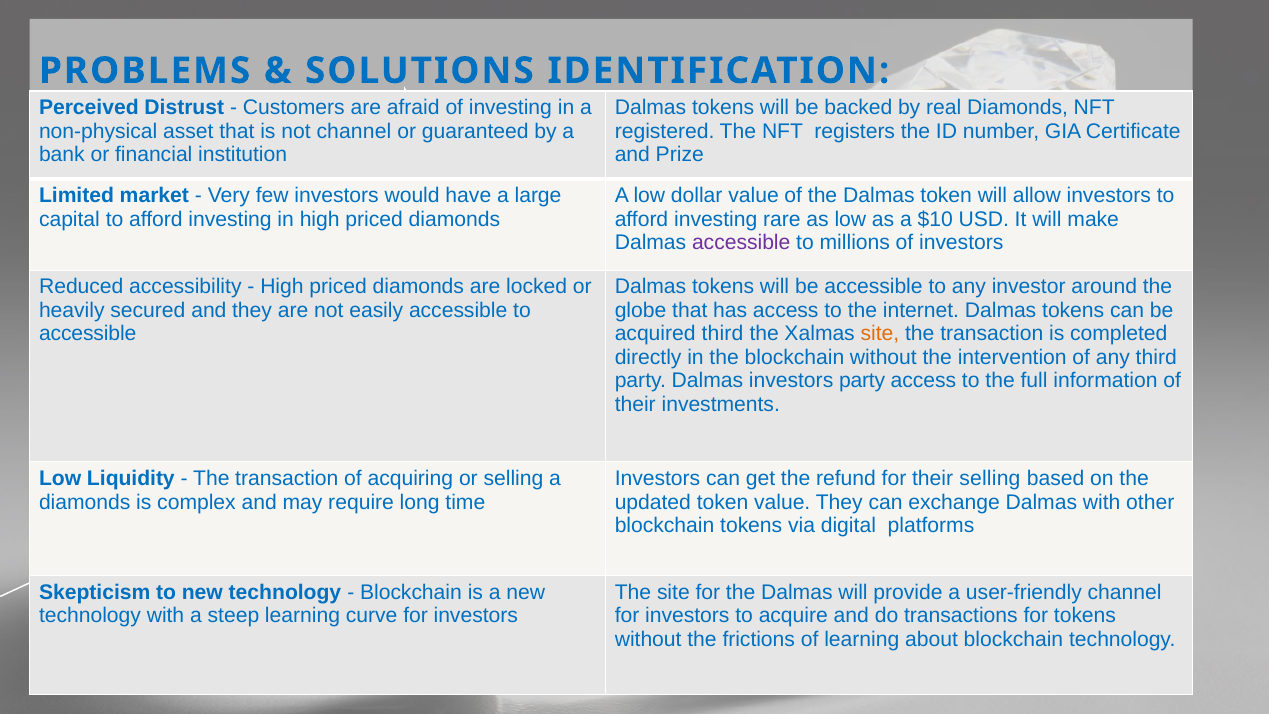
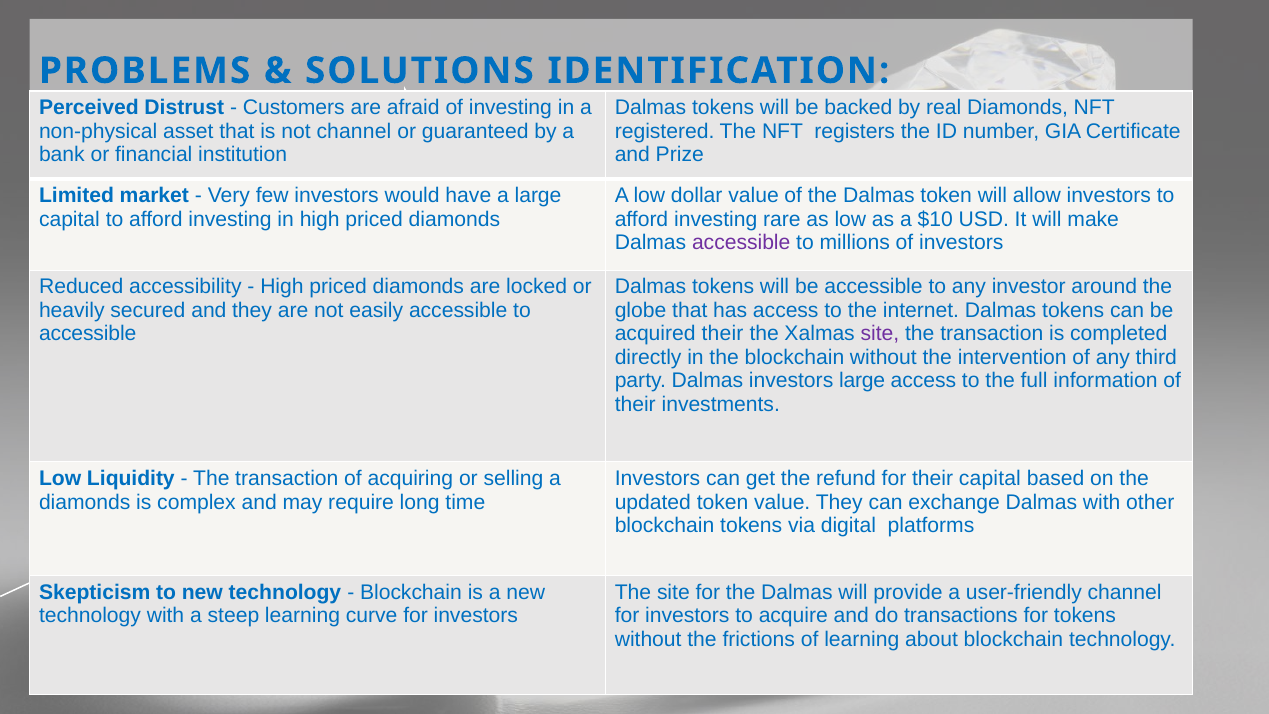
acquired third: third -> their (722, 334)
site colour: orange -> purple (880, 334)
investors party: party -> large (862, 381)
their selling: selling -> capital (990, 479)
